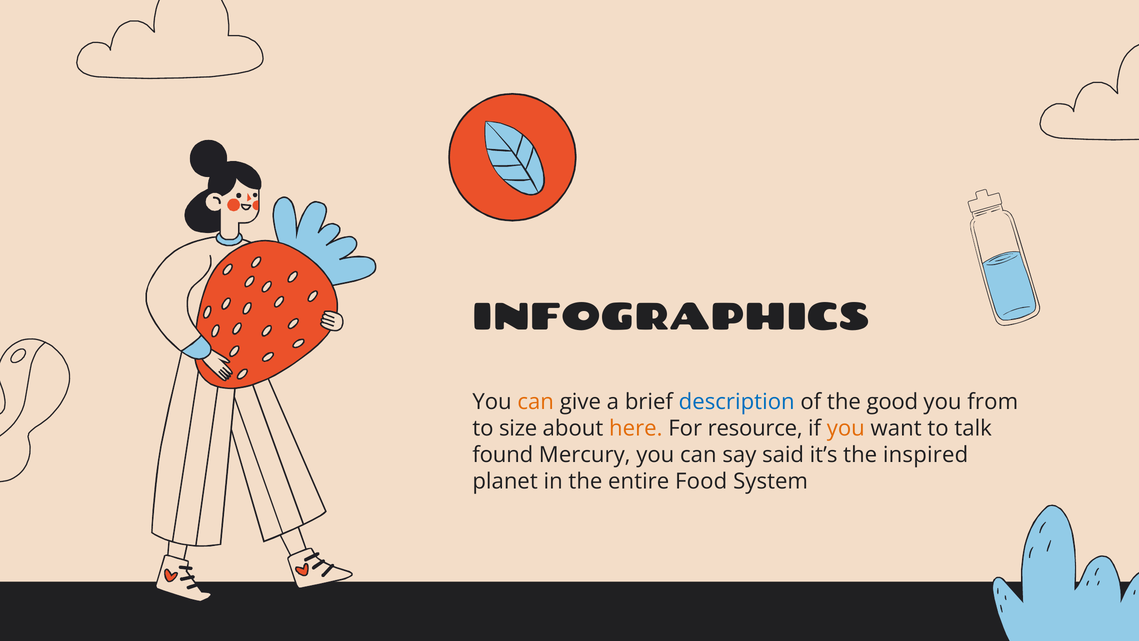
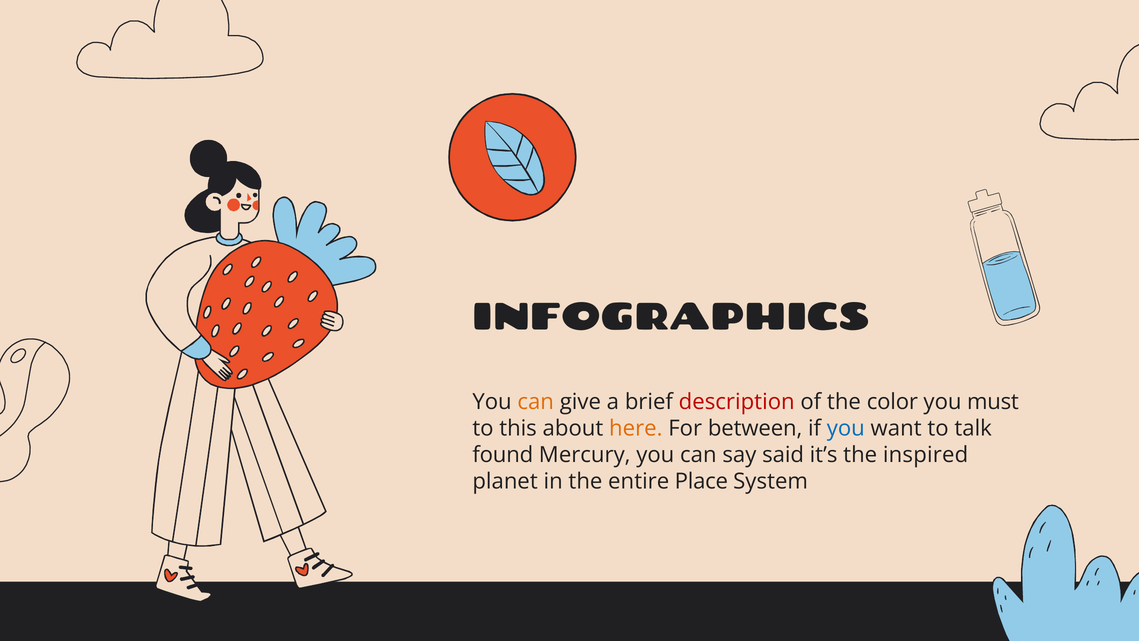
description colour: blue -> red (737, 402)
good: good -> color (892, 402)
from: from -> must (993, 402)
size: size -> this (518, 428)
resource: resource -> between (755, 428)
you colour: orange -> blue (846, 428)
Food: Food -> Place (701, 481)
